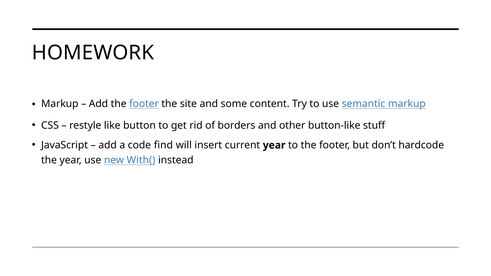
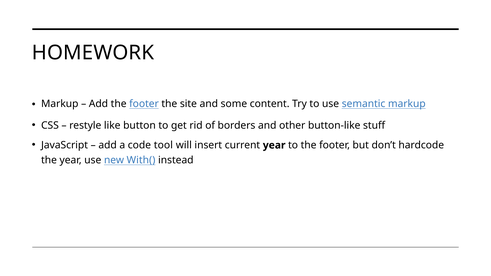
find: find -> tool (163, 145)
